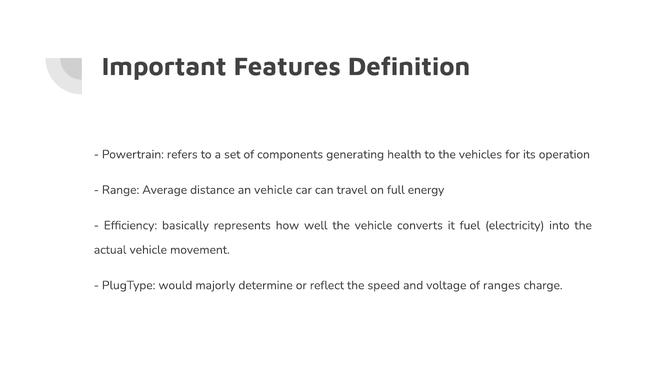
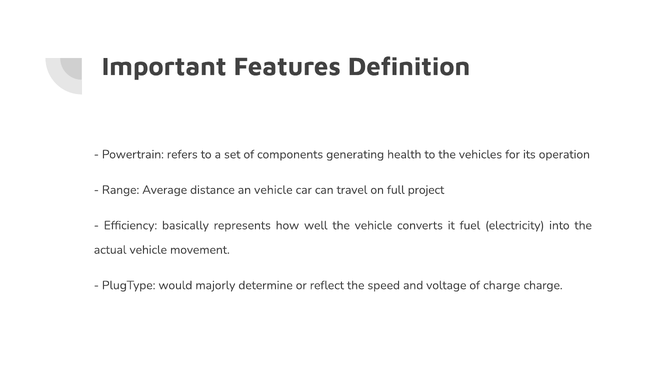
energy: energy -> project (426, 190)
of ranges: ranges -> charge (502, 285)
